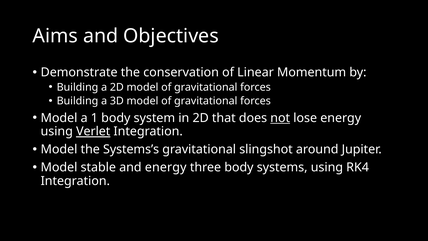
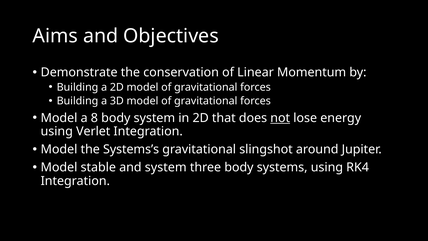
1: 1 -> 8 (94, 118)
Verlet underline: present -> none (93, 131)
and energy: energy -> system (166, 167)
